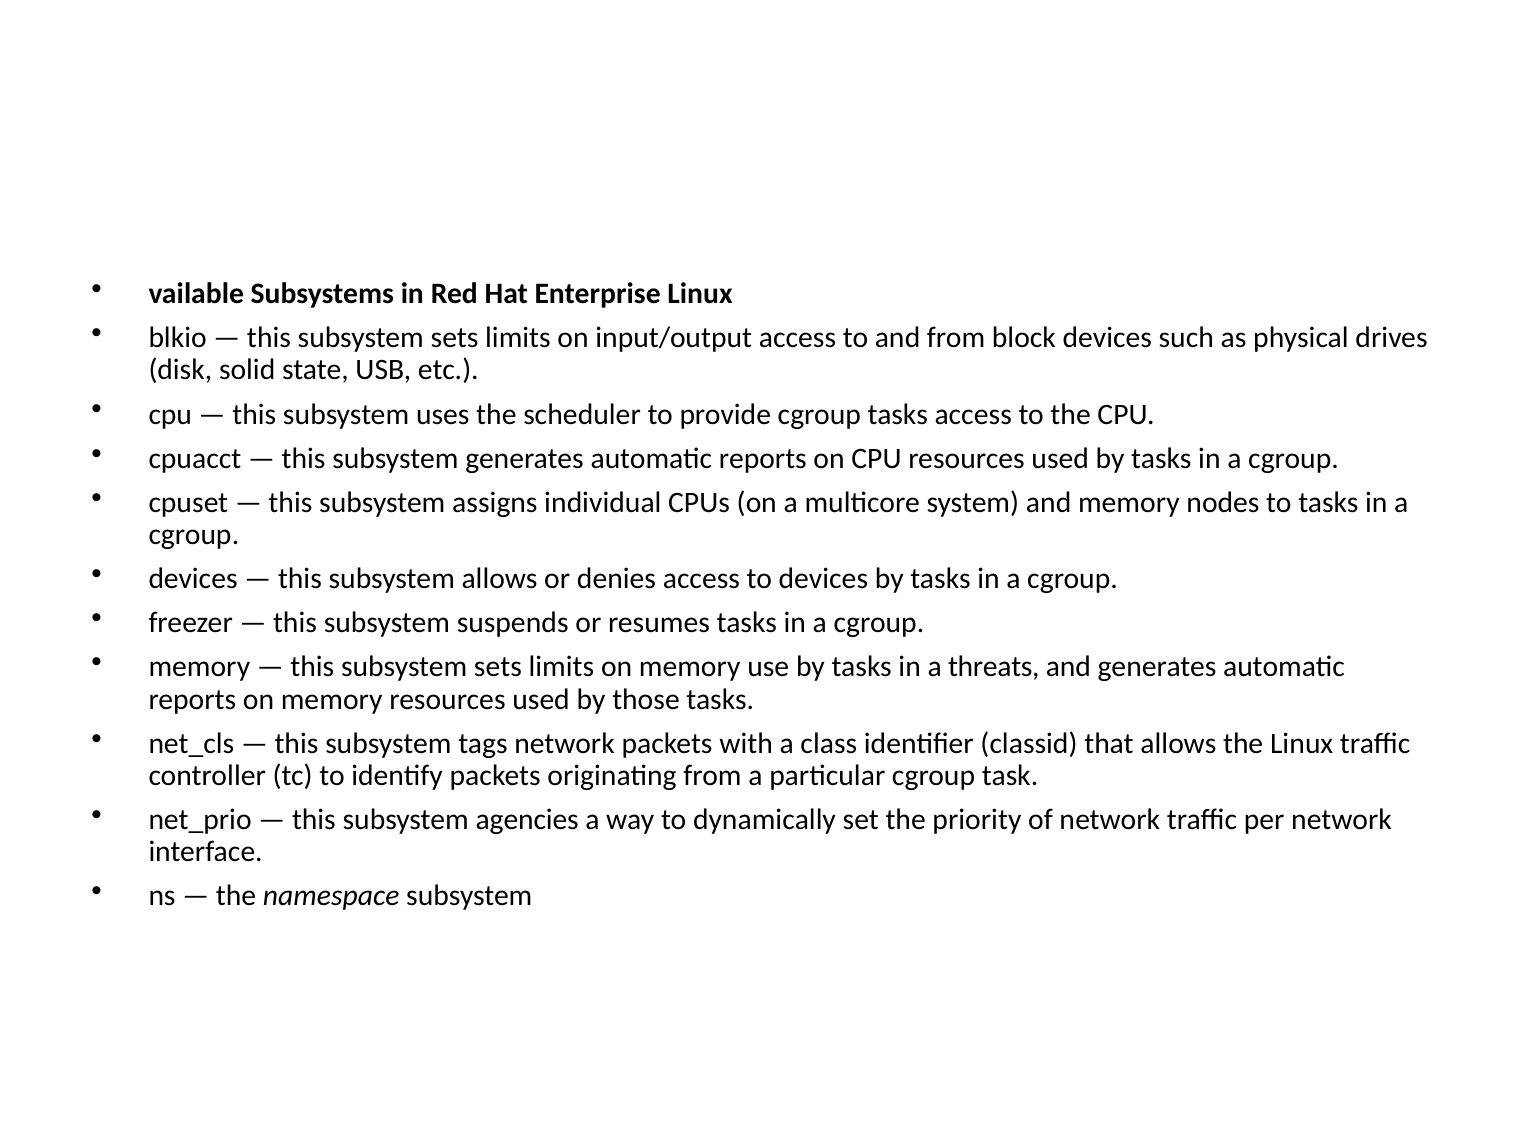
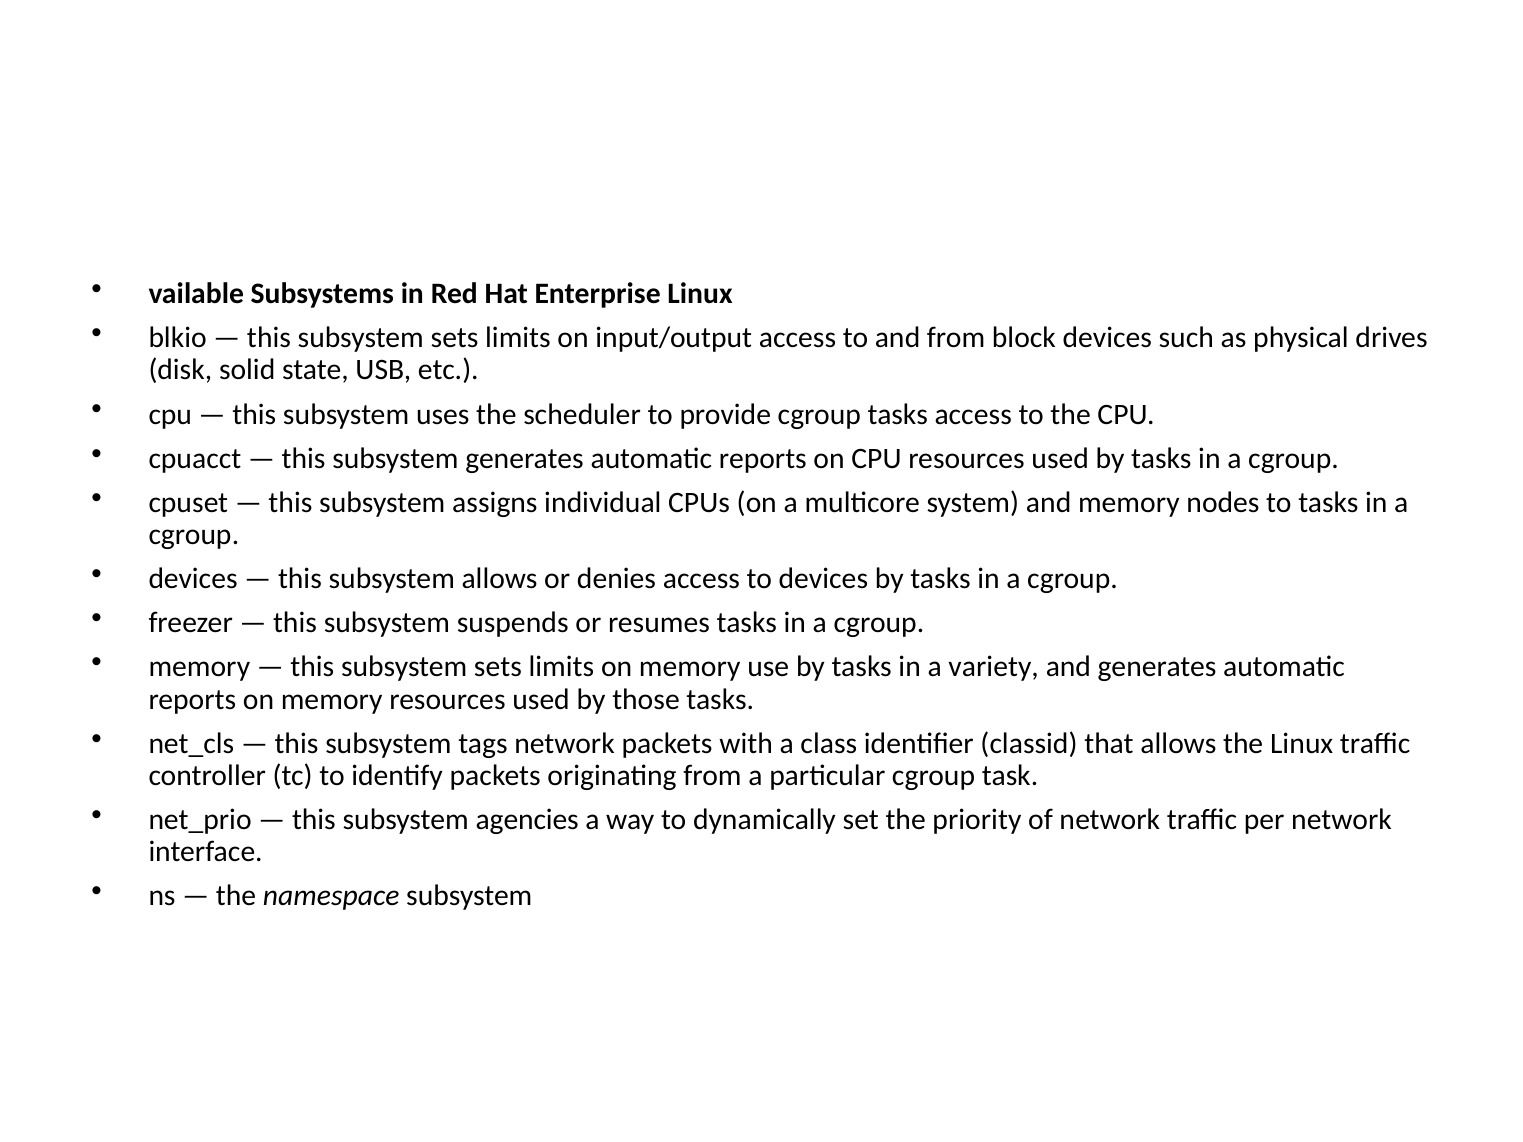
threats: threats -> variety (994, 667)
